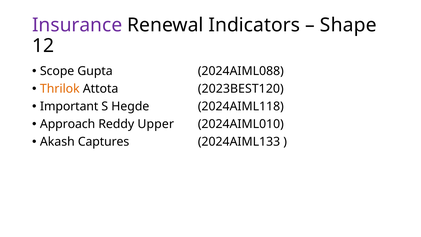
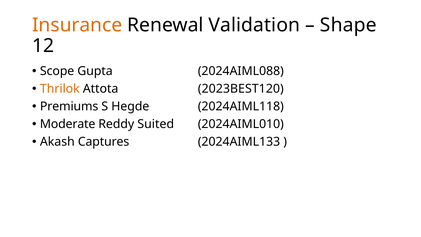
Insurance colour: purple -> orange (77, 25)
Indicators: Indicators -> Validation (254, 25)
Important: Important -> Premiums (69, 106)
Approach: Approach -> Moderate (68, 124)
Upper: Upper -> Suited (156, 124)
